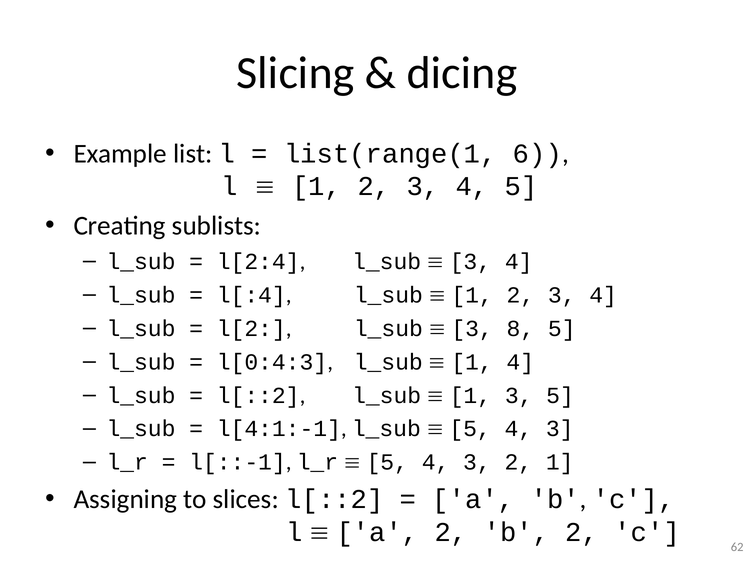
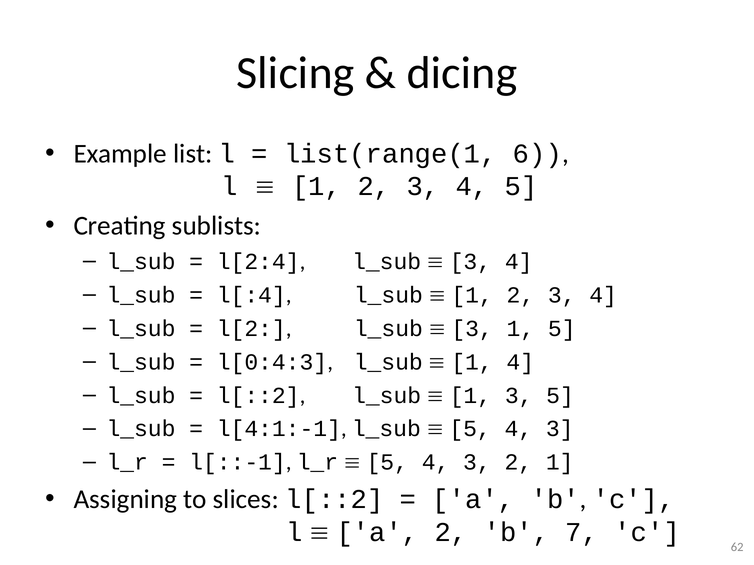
3 8: 8 -> 1 (520, 329)
b 2: 2 -> 7 (582, 533)
